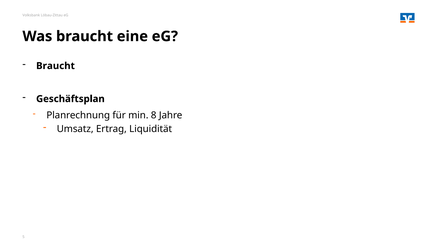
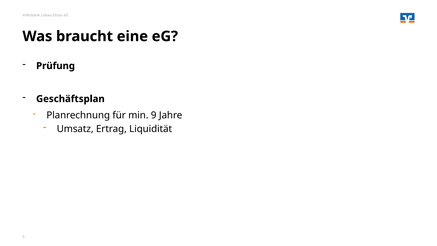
Braucht: Braucht -> Prüfung (56, 66)
8: 8 -> 9 (154, 115)
